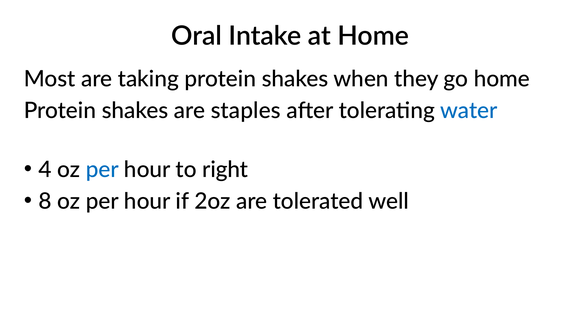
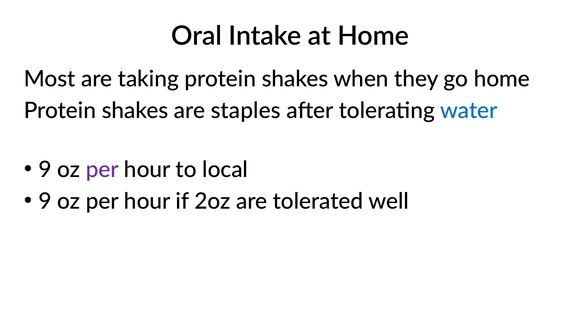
4: 4 -> 9 (45, 170)
per colour: blue -> purple (102, 170)
right: right -> local (225, 170)
8: 8 -> 9 (45, 202)
